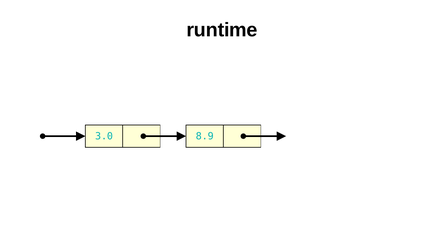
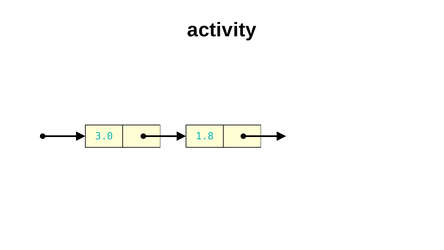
runtime: runtime -> activity (222, 30)
8.9: 8.9 -> 1.8 (205, 136)
